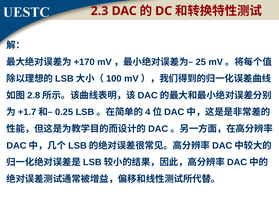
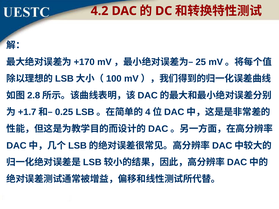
2.3: 2.3 -> 4.2 (100, 11)
